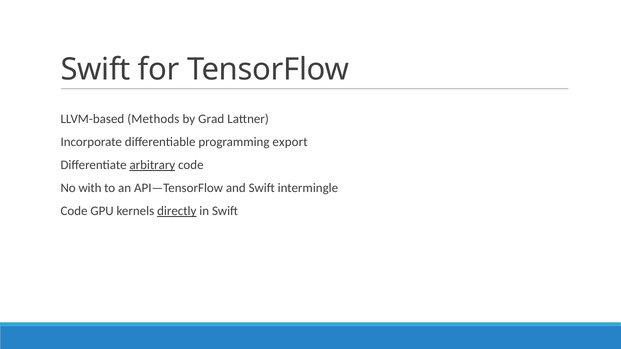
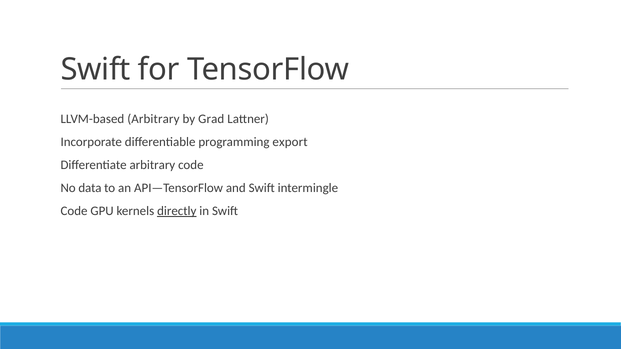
LLVM-based Methods: Methods -> Arbitrary (153, 119)
arbitrary underline: present -> none (152, 165)
with: with -> data (90, 188)
